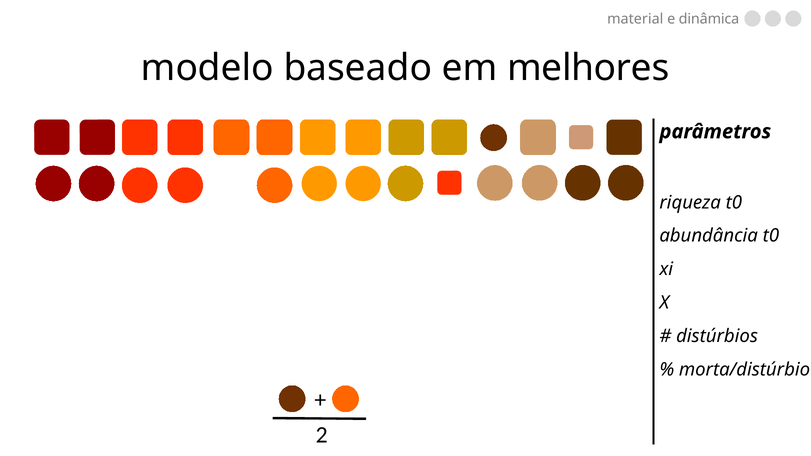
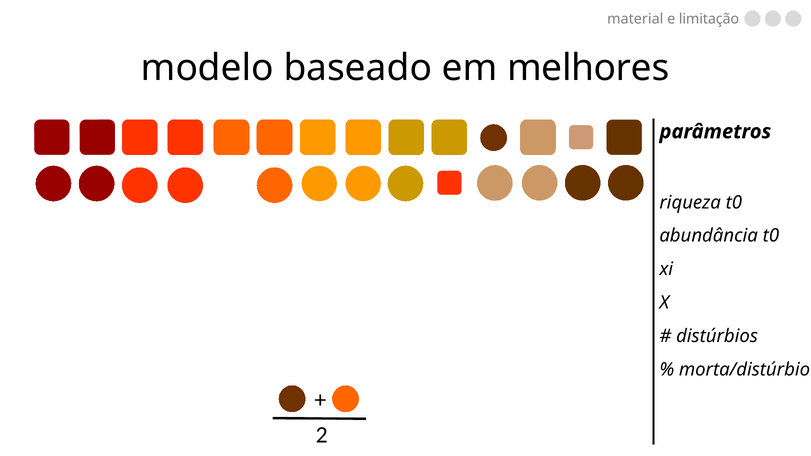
dinâmica: dinâmica -> limitação (709, 19)
